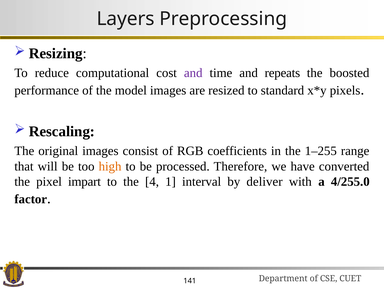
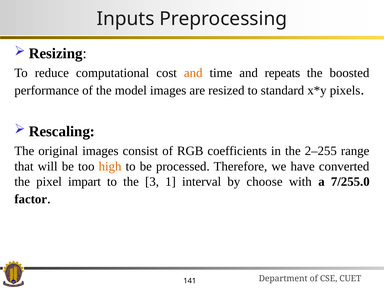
Layers: Layers -> Inputs (126, 19)
and colour: purple -> orange (193, 73)
1–255: 1–255 -> 2–255 (321, 151)
4: 4 -> 3 (152, 182)
deliver: deliver -> choose (265, 182)
4/255.0: 4/255.0 -> 7/255.0 (350, 182)
